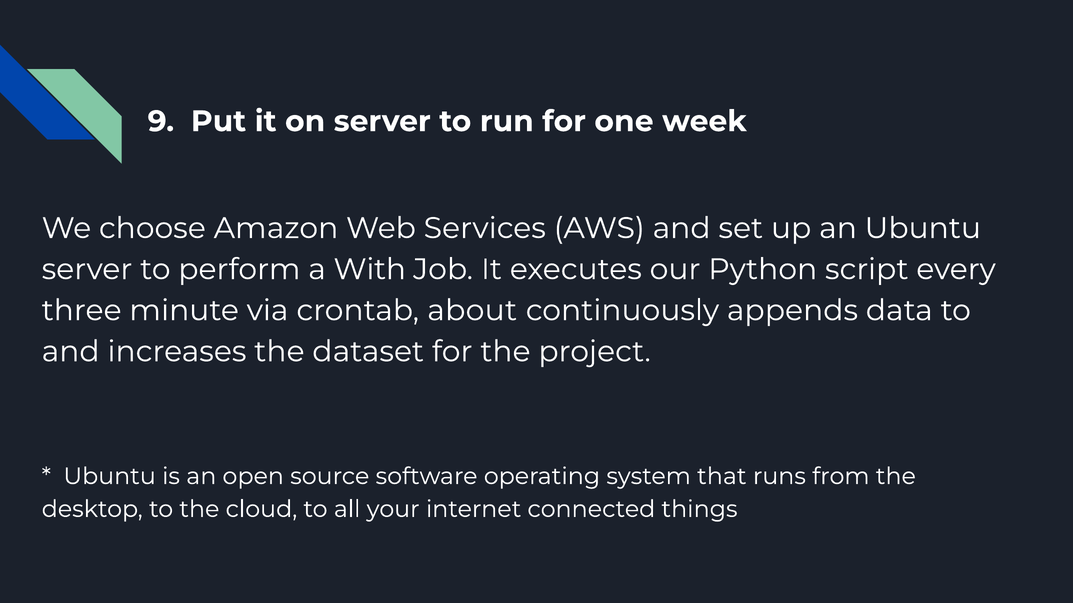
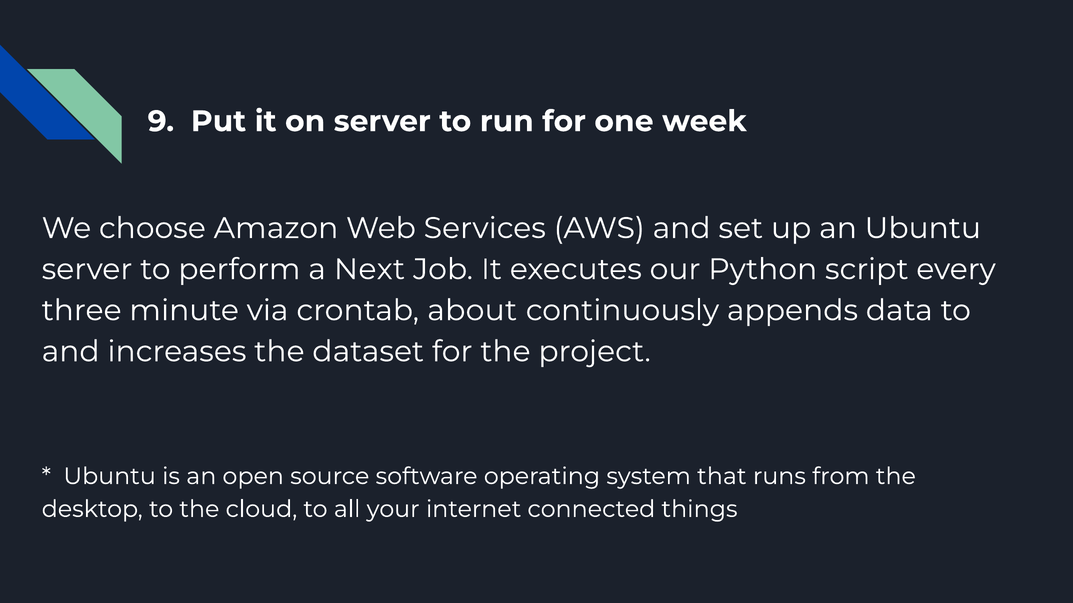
With: With -> Next (369, 270)
